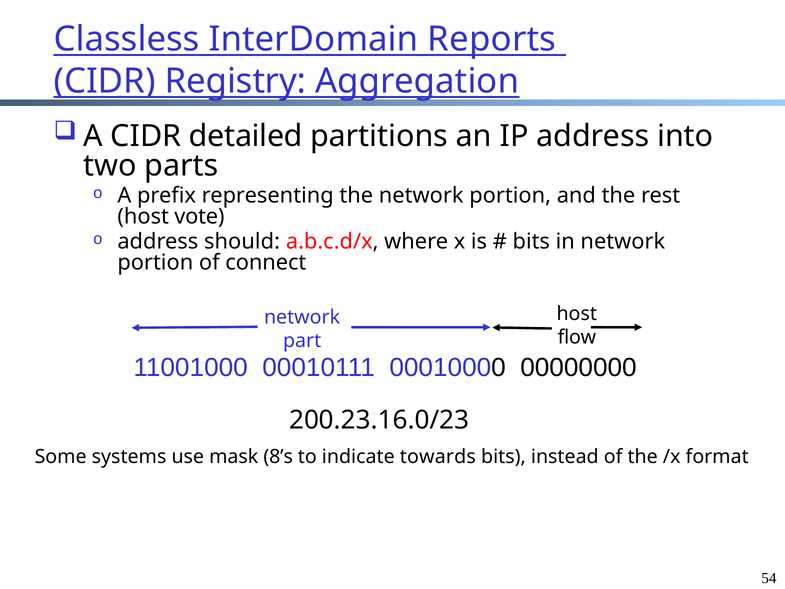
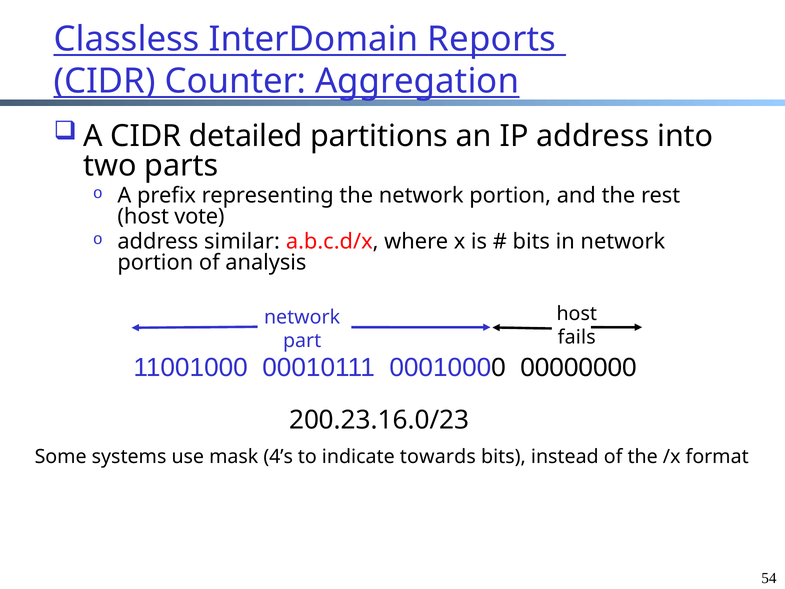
Registry: Registry -> Counter (235, 81)
should: should -> similar (242, 242)
connect: connect -> analysis (266, 263)
flow: flow -> fails (577, 337)
8’s: 8’s -> 4’s (278, 457)
